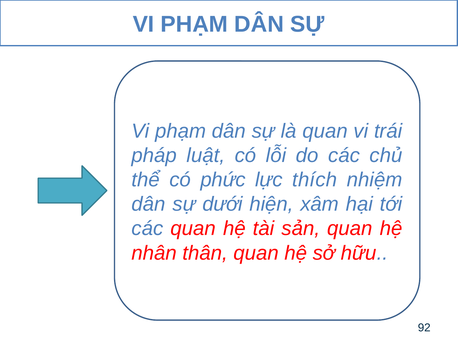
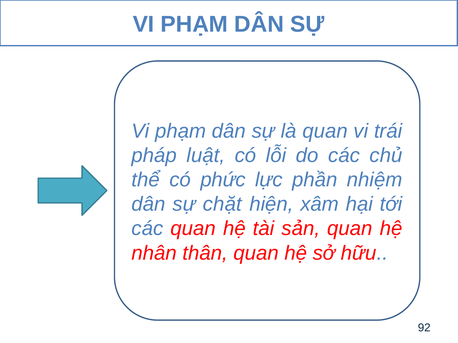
thích: thích -> phần (315, 180)
dưới: dưới -> chặt (222, 204)
